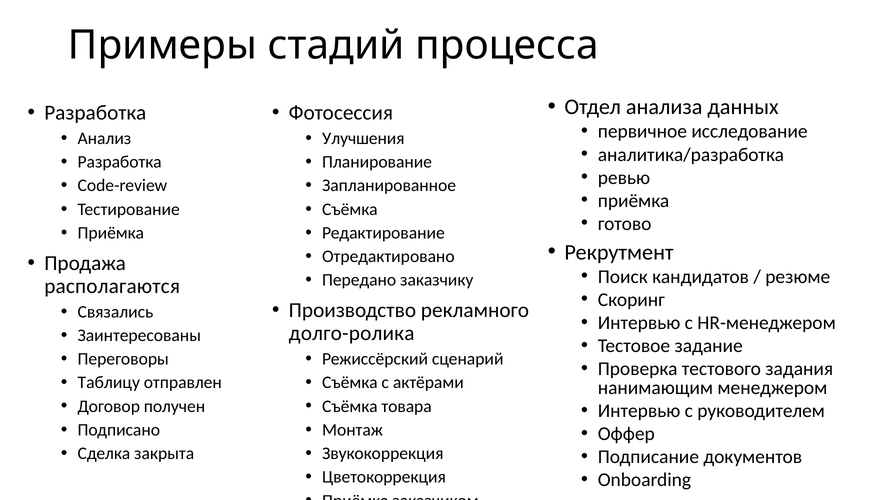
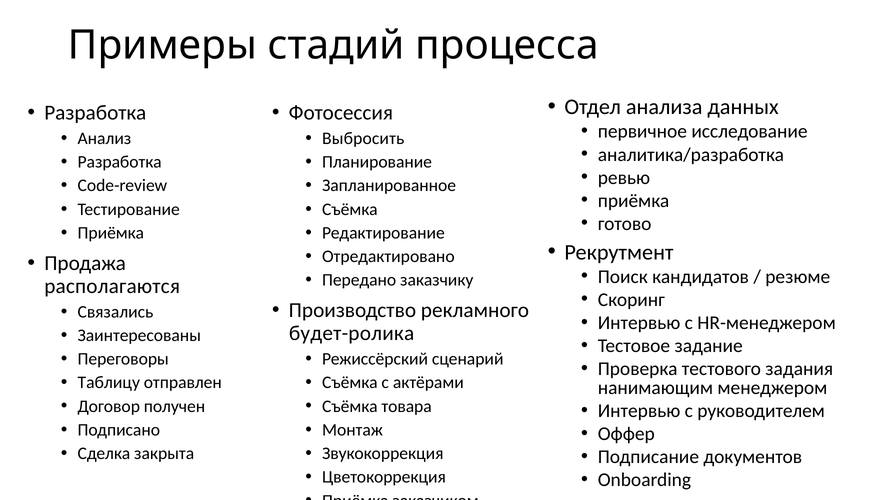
Улучшения: Улучшения -> Выбросить (363, 138)
долго-ролика: долго-ролика -> будет-ролика (352, 333)
